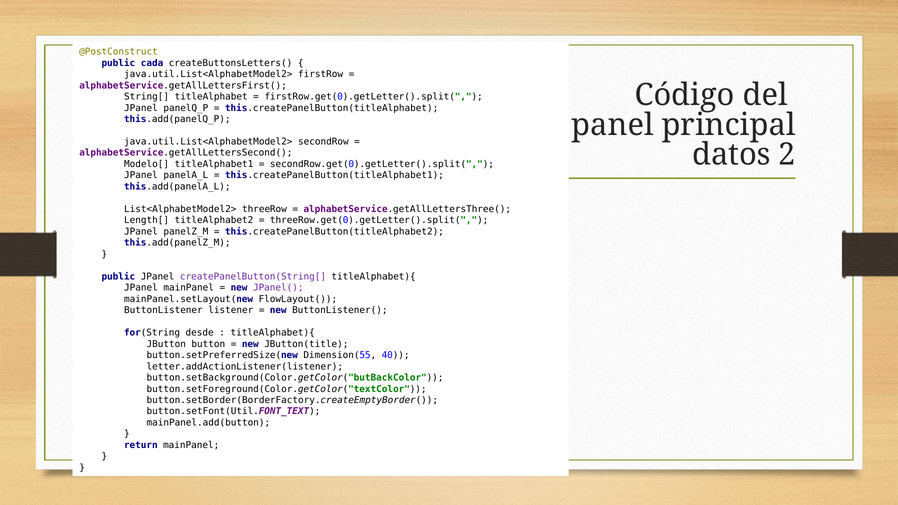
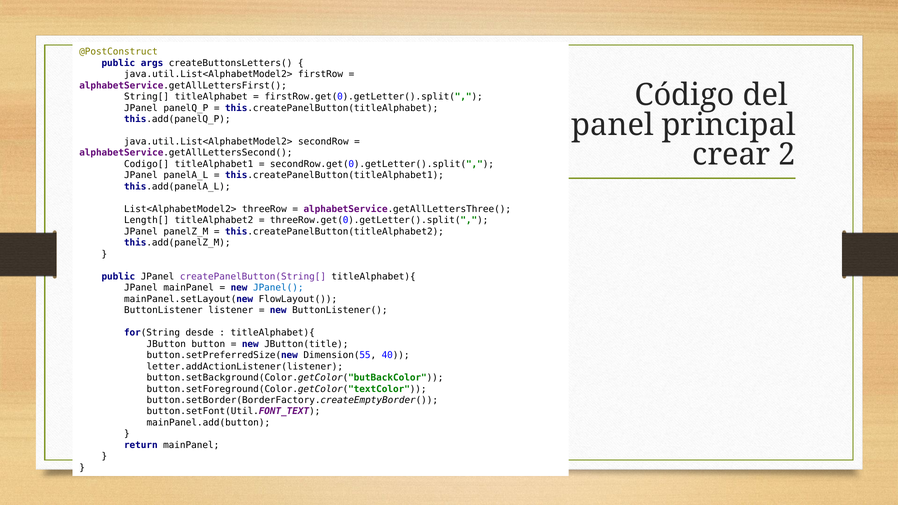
cada: cada -> args (152, 63)
datos: datos -> crear (731, 155)
Modelo[: Modelo[ -> Codigo[ (147, 164)
JPanel( colour: purple -> blue (278, 288)
